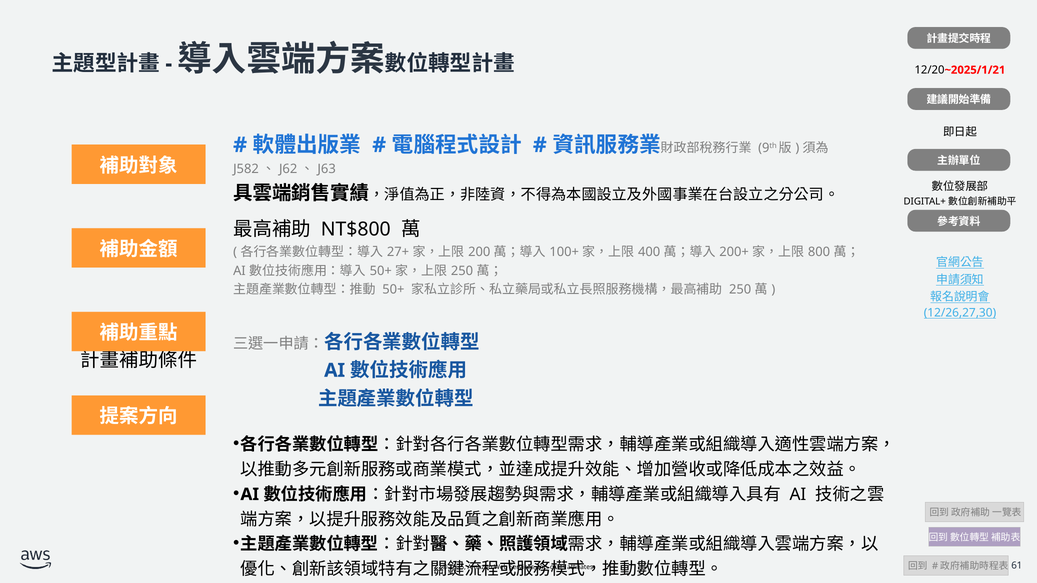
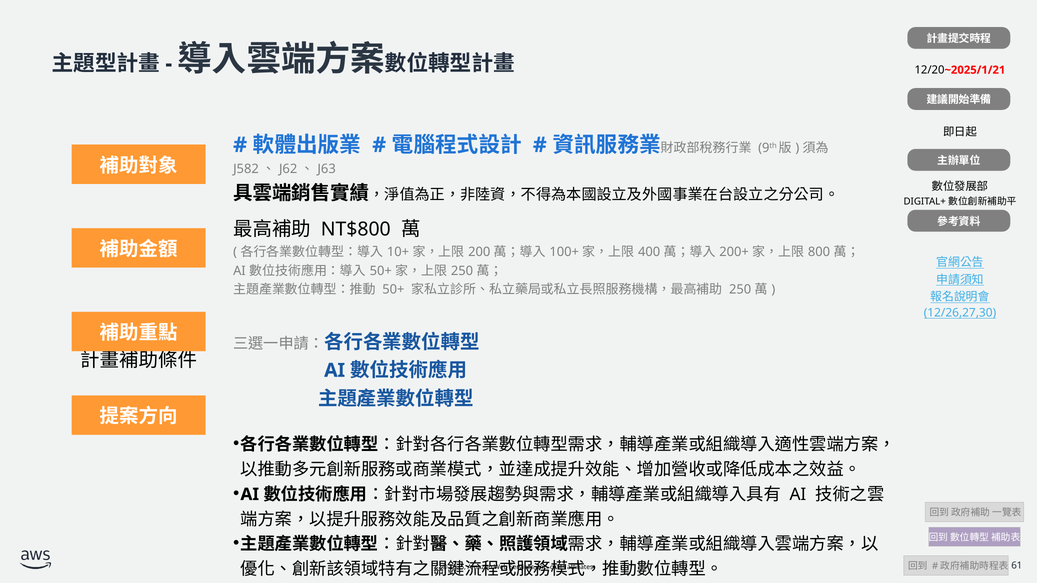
27+: 27+ -> 10+ (398, 252)
